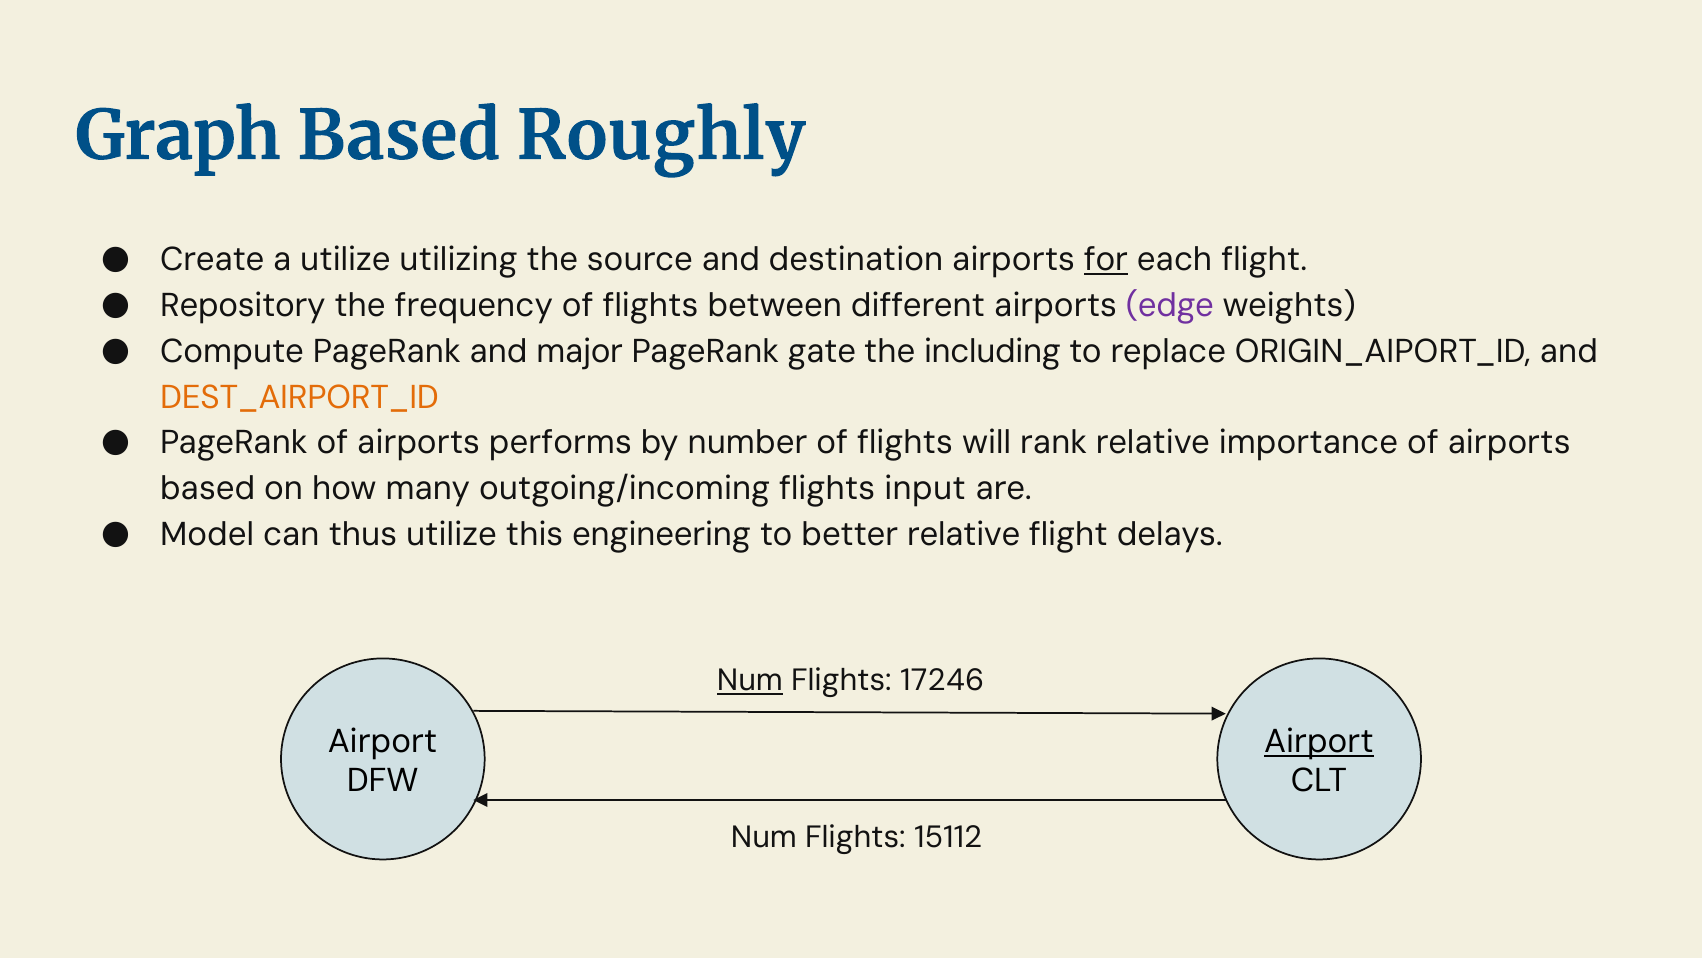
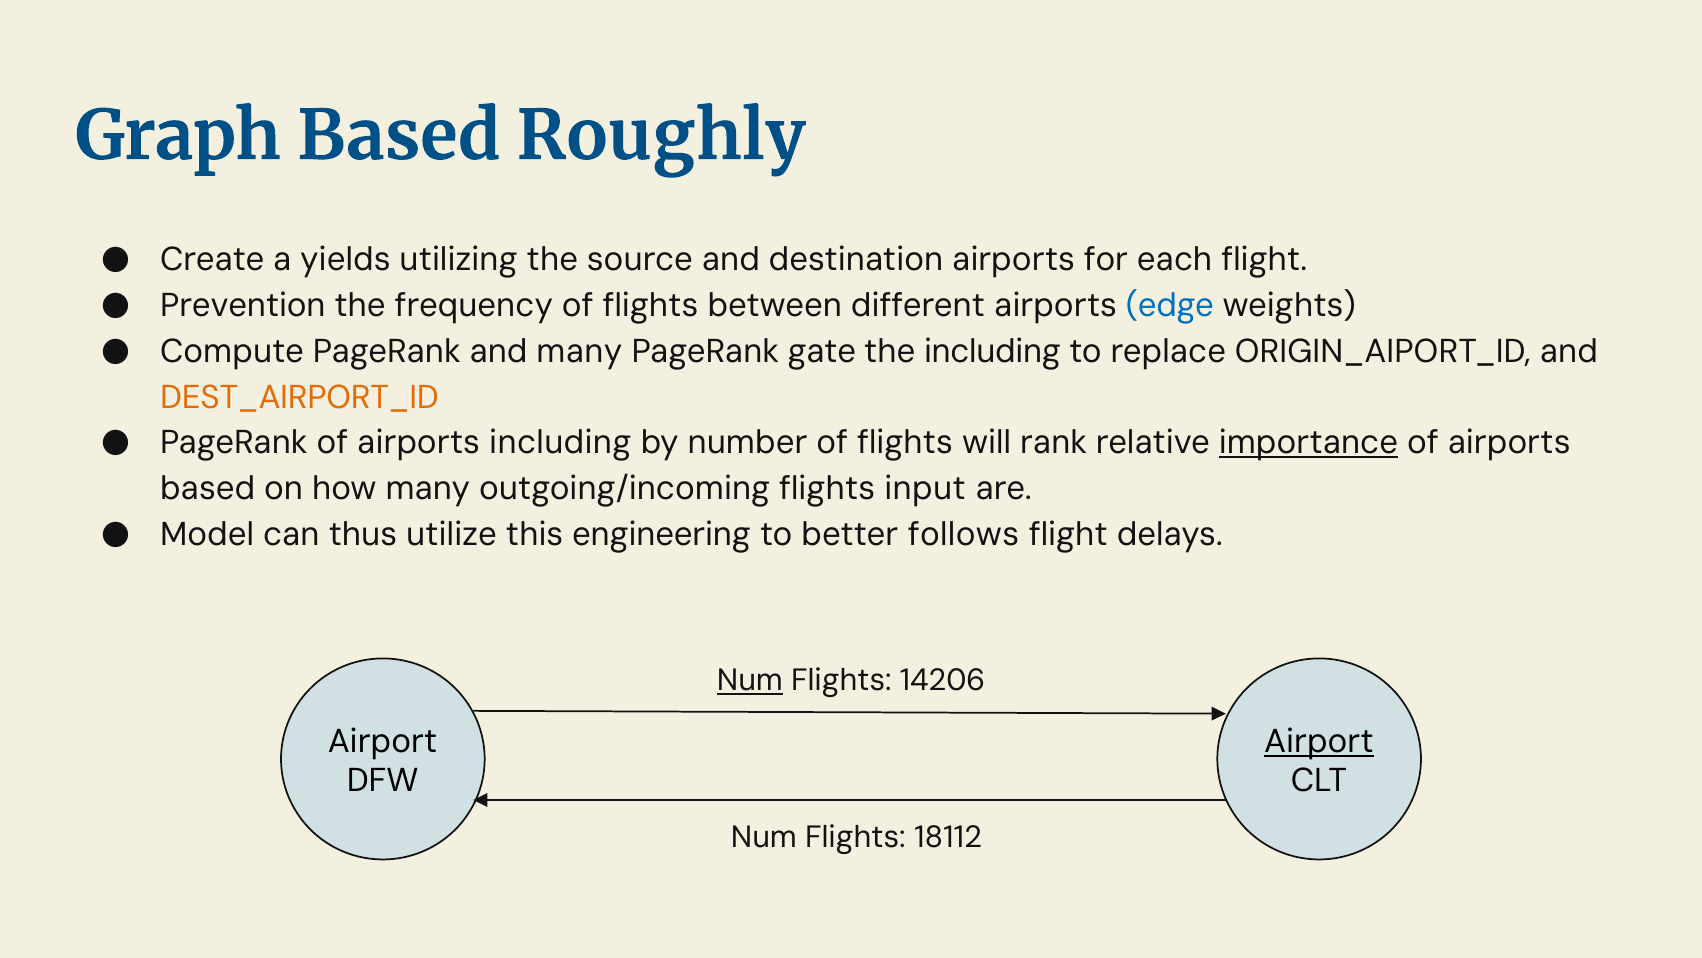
a utilize: utilize -> yields (345, 260)
for underline: present -> none (1106, 260)
Repository: Repository -> Prevention (243, 305)
edge colour: purple -> blue (1170, 305)
and major: major -> many (579, 351)
airports performs: performs -> including (560, 443)
importance underline: none -> present (1308, 443)
better relative: relative -> follows (963, 534)
17246: 17246 -> 14206 (943, 680)
15112: 15112 -> 18112 (948, 837)
